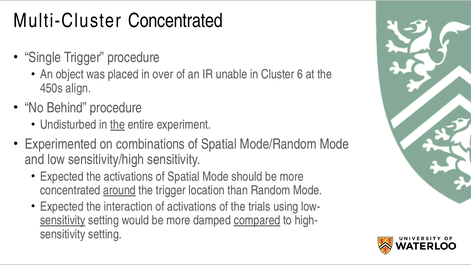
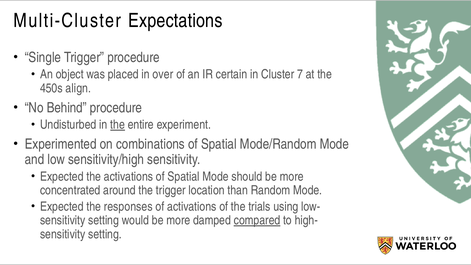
Multi-Cluster Concentrated: Concentrated -> Expectations (175, 21)
unable: unable -> certain (232, 74)
6: 6 -> 7 (300, 74)
around underline: present -> none (119, 190)
interaction: interaction -> responses (128, 207)
sensitivity underline: present -> none (63, 220)
